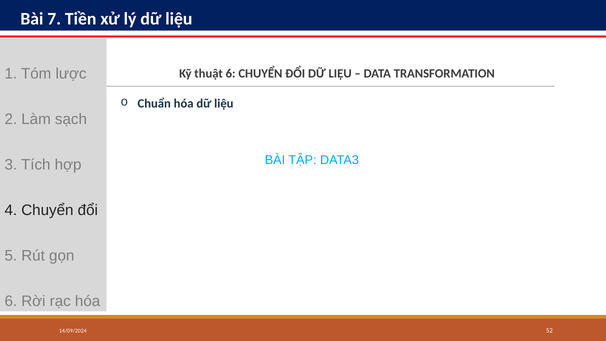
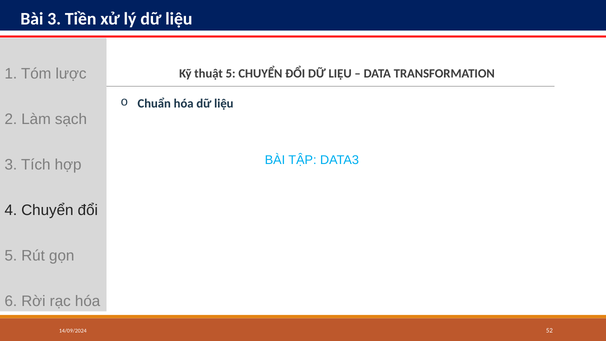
Bài 7: 7 -> 3 (54, 19)
thuật 6: 6 -> 5 (231, 74)
